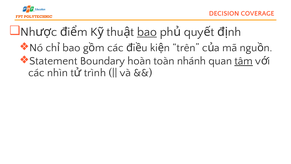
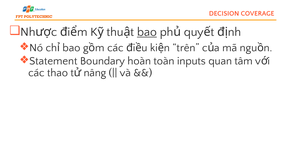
nhánh: nhánh -> inputs (191, 61)
tâm underline: present -> none (244, 61)
nhìn: nhìn -> thao (58, 73)
trình: trình -> nâng (95, 73)
